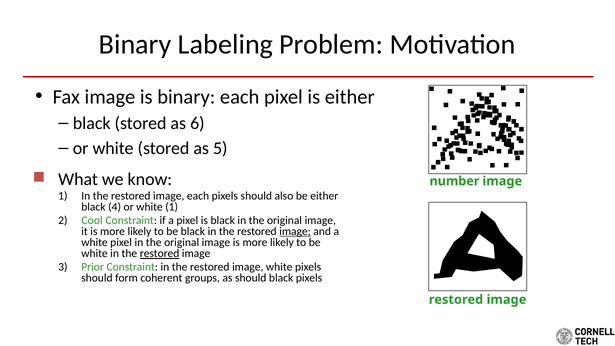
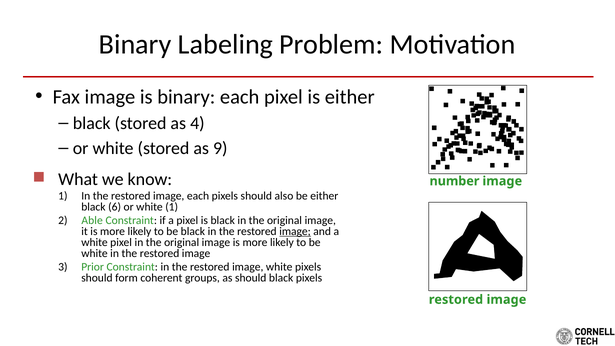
6: 6 -> 4 (197, 123)
5: 5 -> 9 (220, 148)
4: 4 -> 6 (115, 207)
Cool: Cool -> Able (92, 220)
restored underline: present -> none (160, 253)
